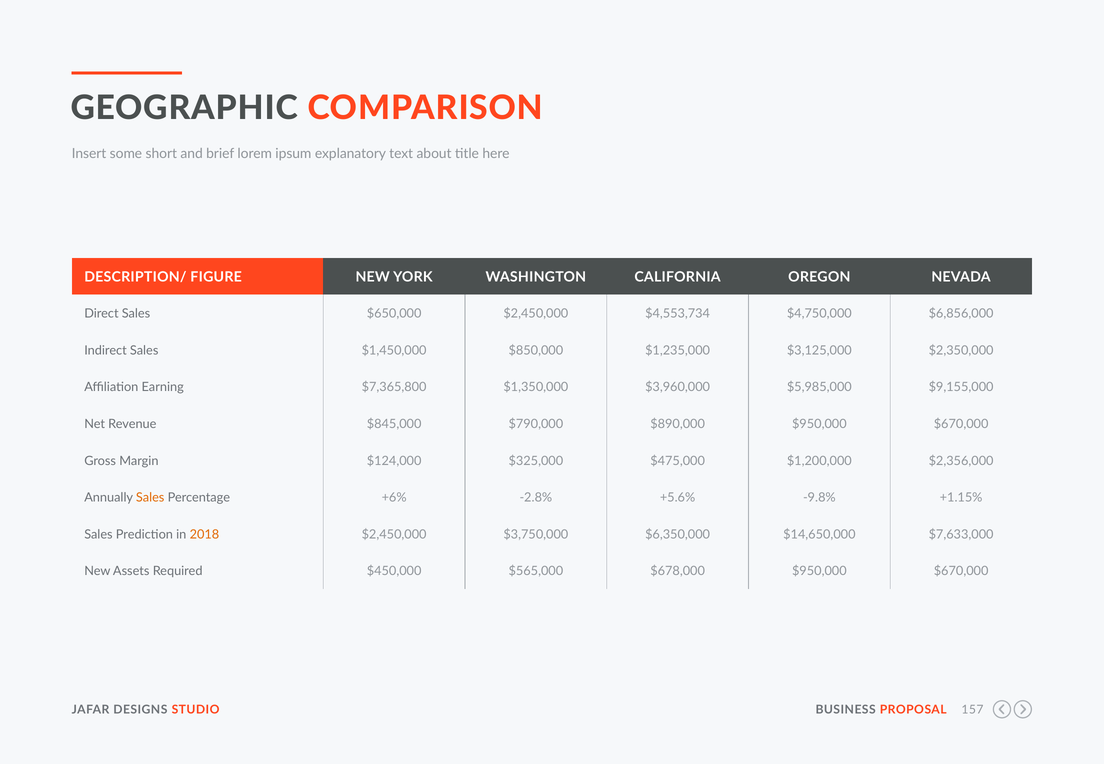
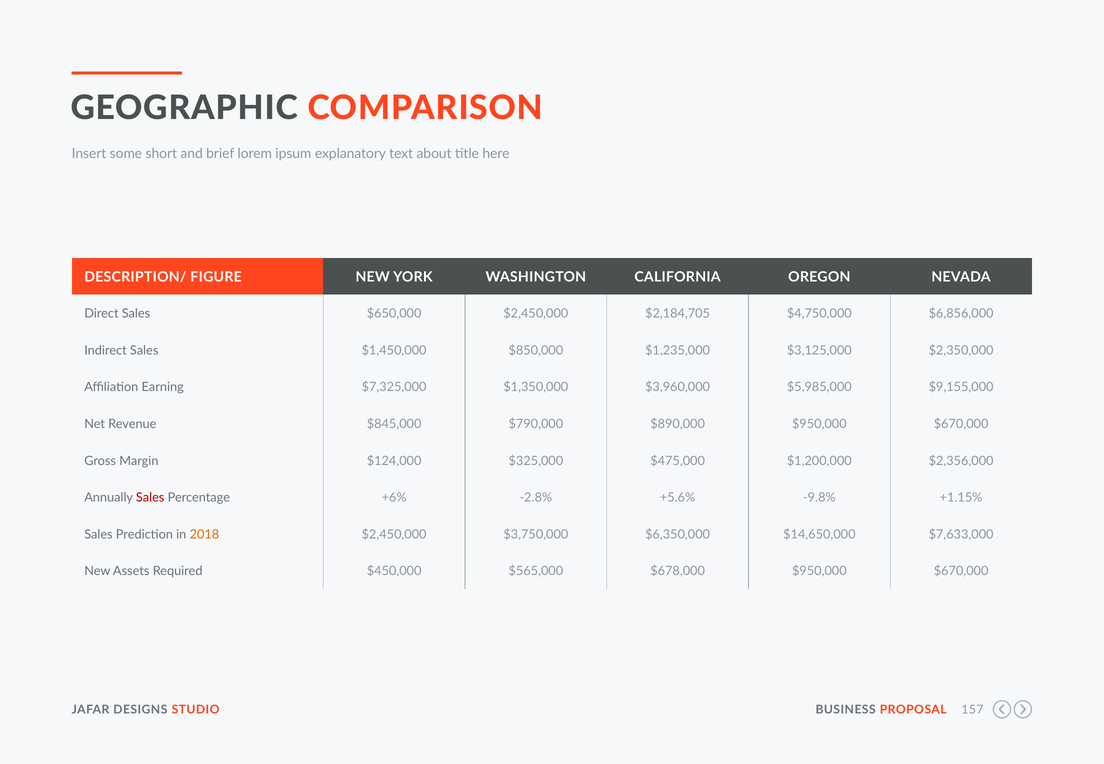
$4,553,734: $4,553,734 -> $2,184,705 (678, 314)
$7,365,800: $7,365,800 -> $7,325,000 (394, 387)
Sales colour: orange -> red (150, 498)
